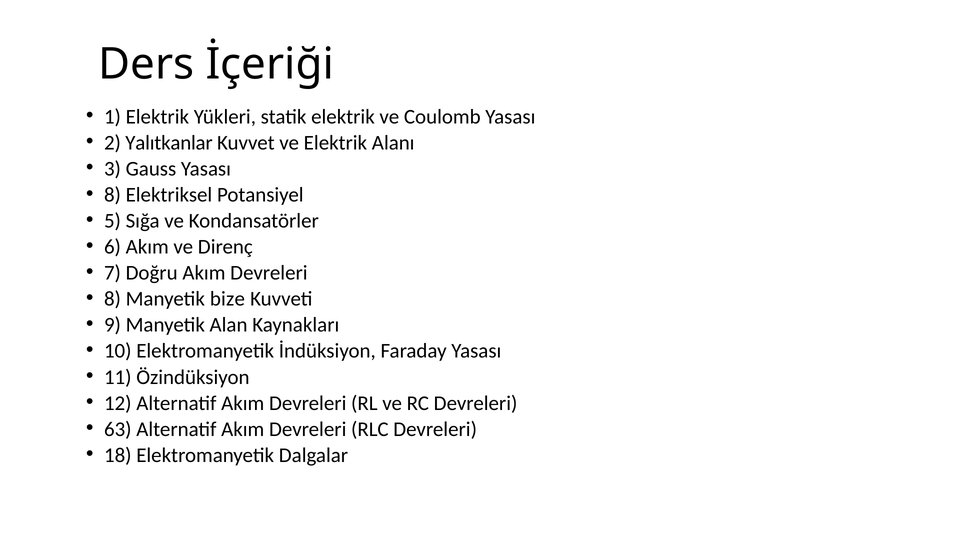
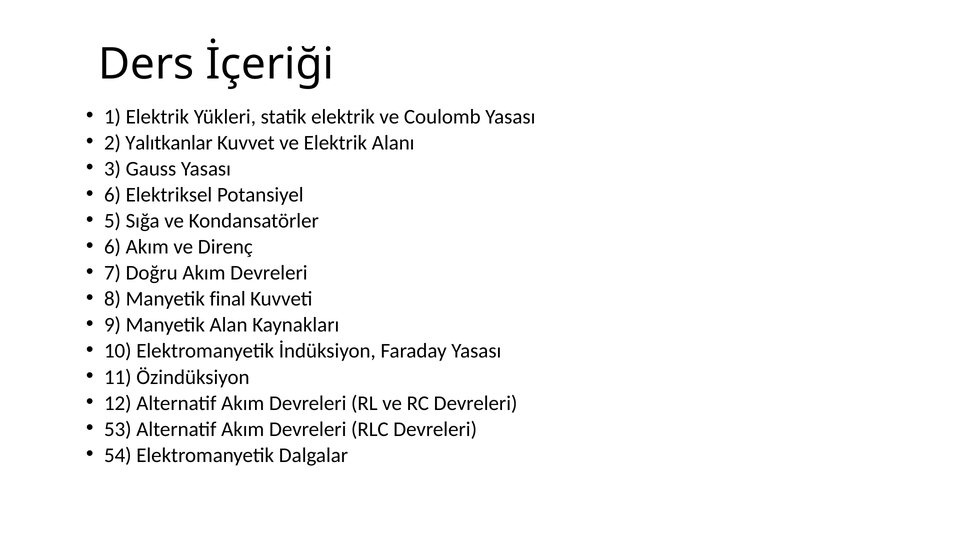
8: 8 -> 6 (112, 195)
bize: bize -> final (228, 299)
63: 63 -> 53 (118, 429)
18: 18 -> 54 (118, 455)
